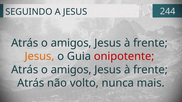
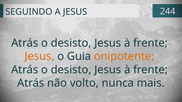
amigos: amigos -> desisto (71, 43)
onipotente colour: red -> orange (124, 57)
amigos: amigos -> desisto (71, 70)
